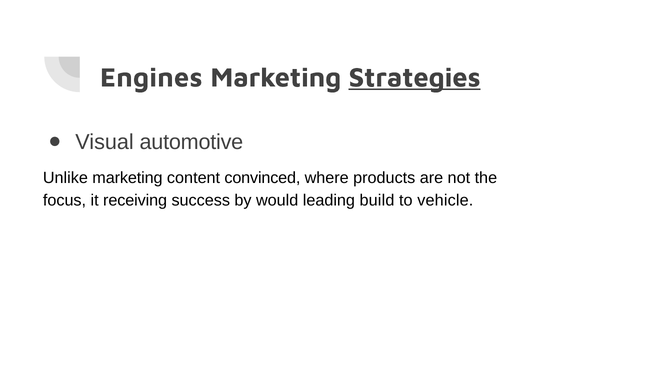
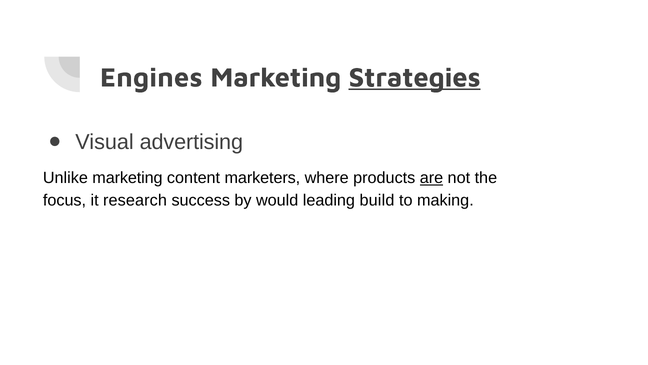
automotive: automotive -> advertising (191, 142)
convinced: convinced -> marketers (262, 178)
are underline: none -> present (431, 178)
receiving: receiving -> research (135, 200)
vehicle: vehicle -> making (445, 200)
